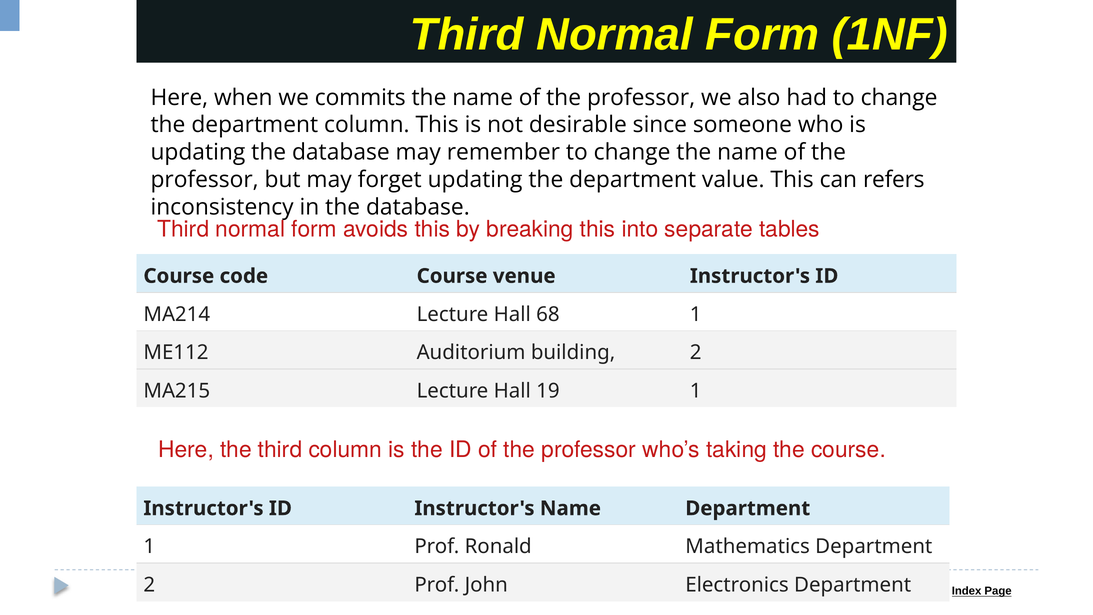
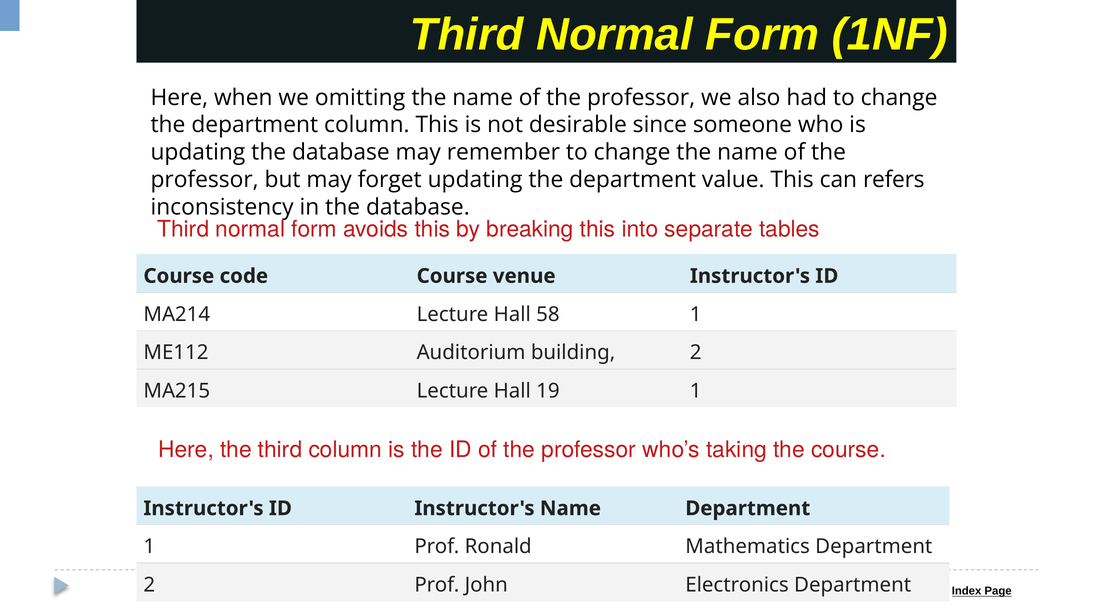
commits: commits -> omitting (360, 98)
68: 68 -> 58 (548, 314)
